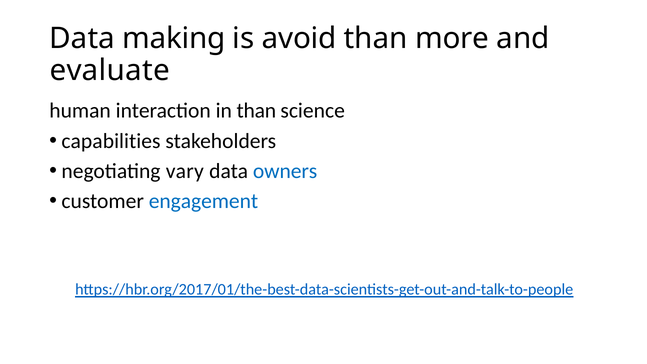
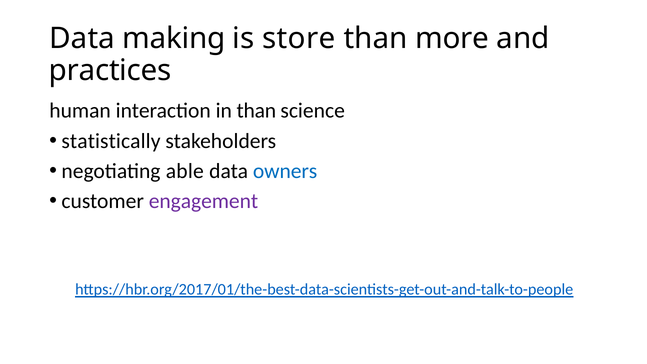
avoid: avoid -> store (299, 38)
evaluate: evaluate -> practices (110, 70)
capabilities: capabilities -> statistically (111, 141)
vary: vary -> able (185, 171)
engagement colour: blue -> purple (203, 201)
